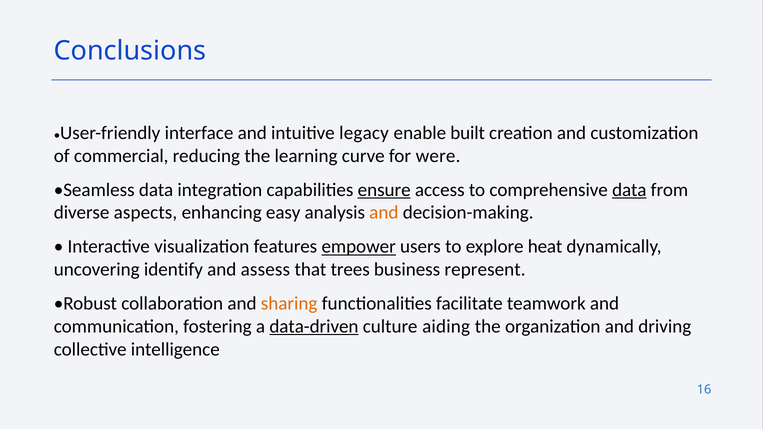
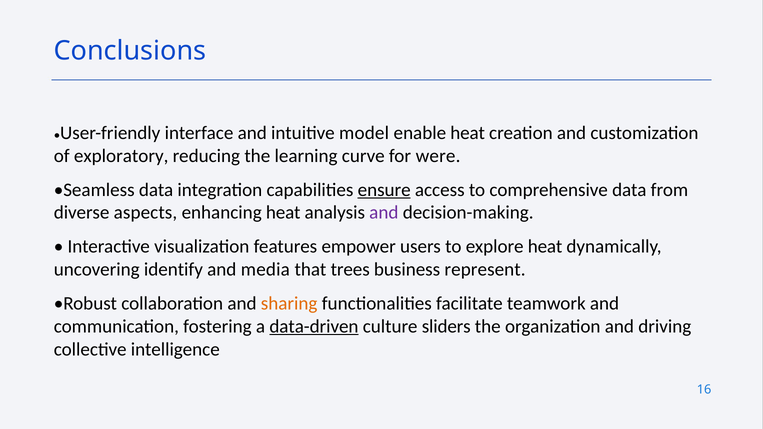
legacy: legacy -> model (364, 133)
enable built: built -> heat (468, 133)
commercial: commercial -> exploratory (121, 156)
data underline: present -> none (629, 190)
enhancing easy: easy -> heat (283, 213)
and colour: orange -> purple (384, 213)
empower underline: present -> none (359, 247)
assess: assess -> media (265, 270)
aiding: aiding -> sliders (446, 327)
